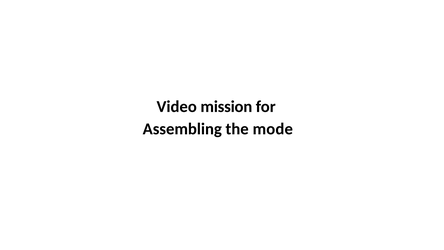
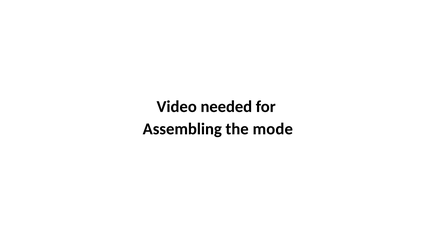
mission: mission -> needed (226, 106)
